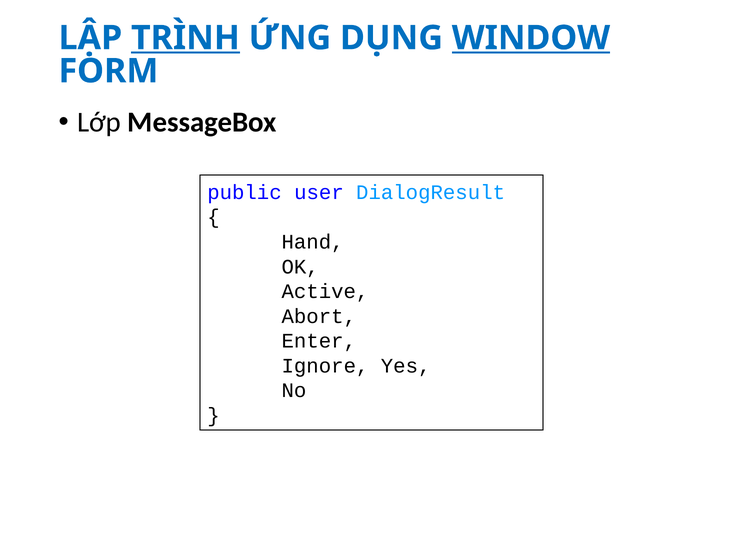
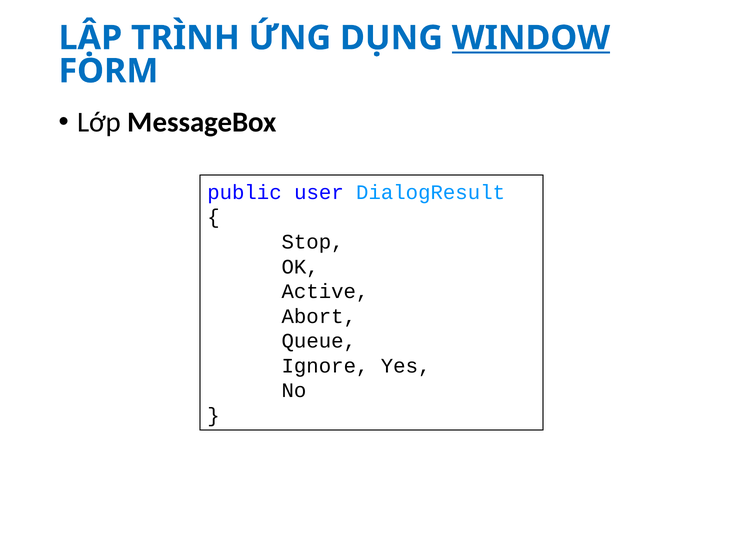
TRÌNH underline: present -> none (185, 38)
Hand: Hand -> Stop (313, 242)
Enter: Enter -> Queue (319, 341)
